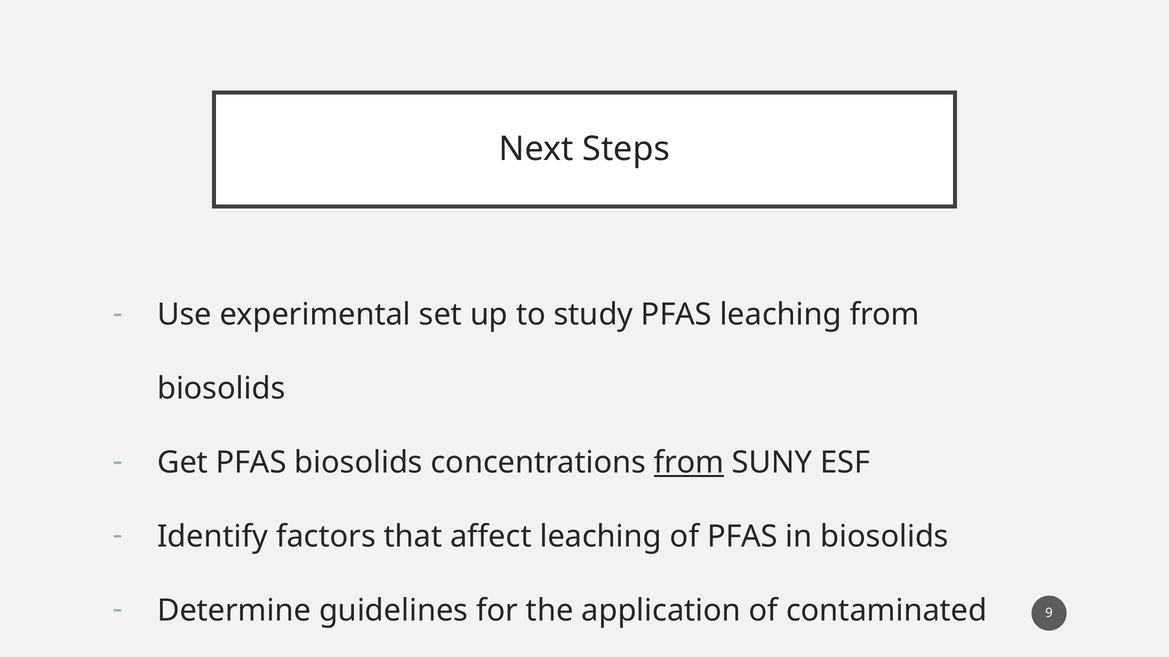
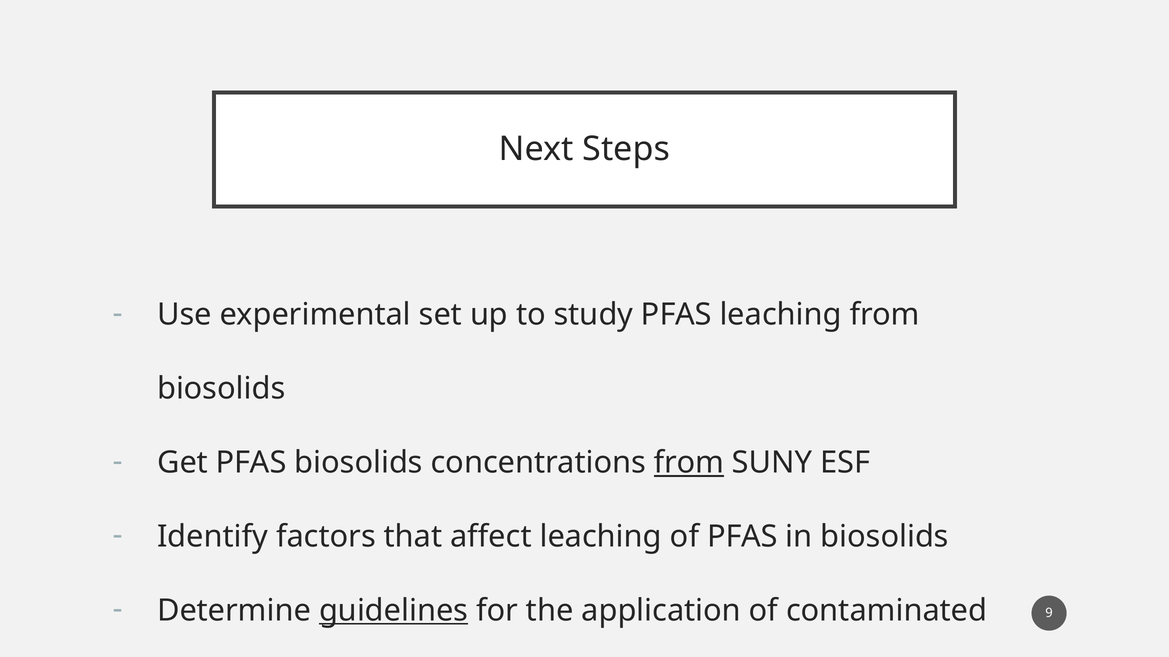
guidelines underline: none -> present (394, 611)
